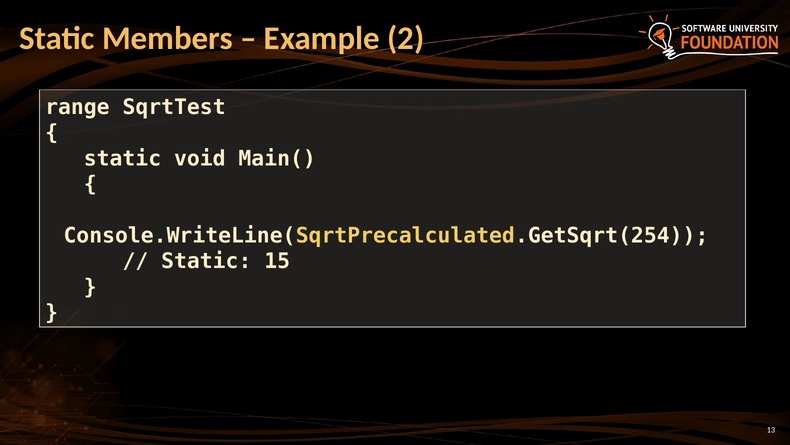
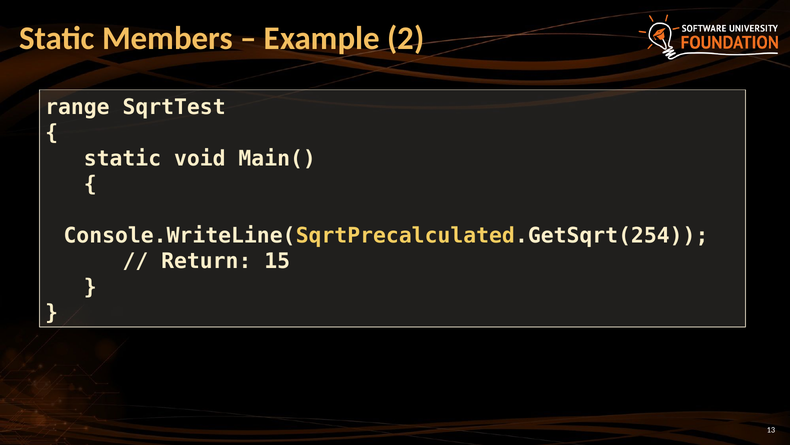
Static: Static -> Return (206, 261)
